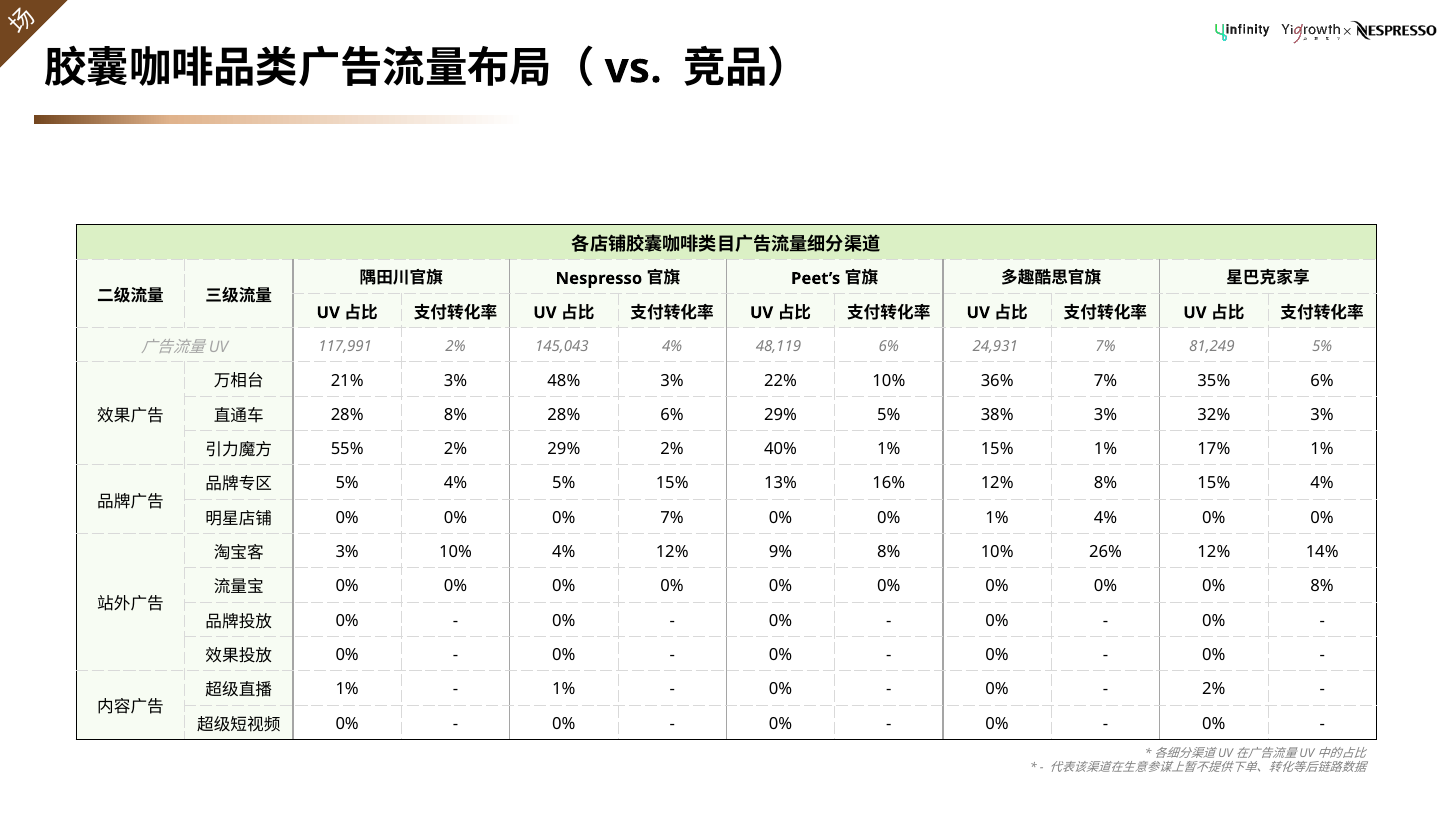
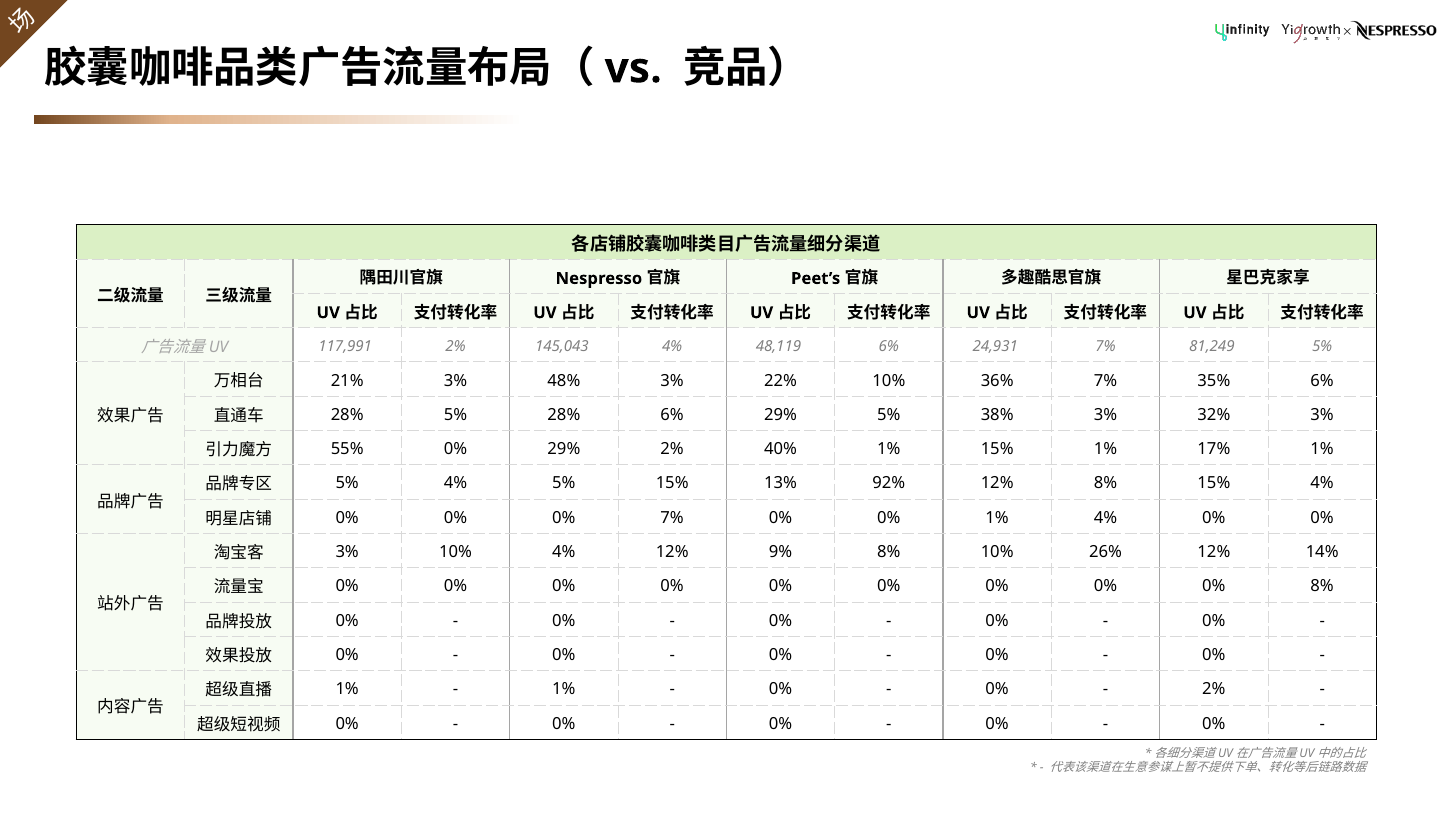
28% 8%: 8% -> 5% (455, 415)
55% 2%: 2% -> 0% (455, 449)
16%: 16% -> 92% (889, 484)
